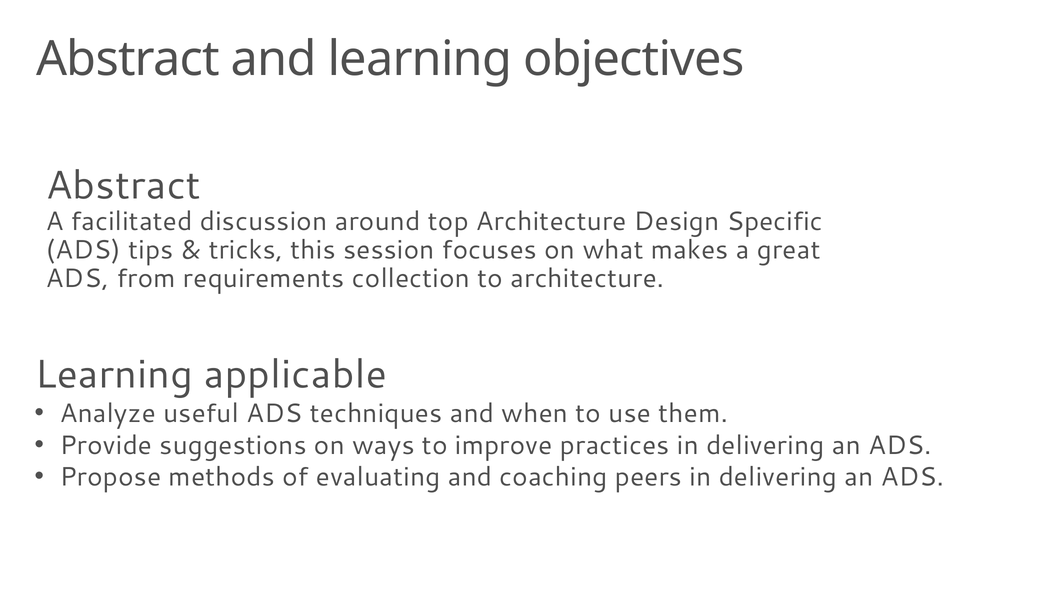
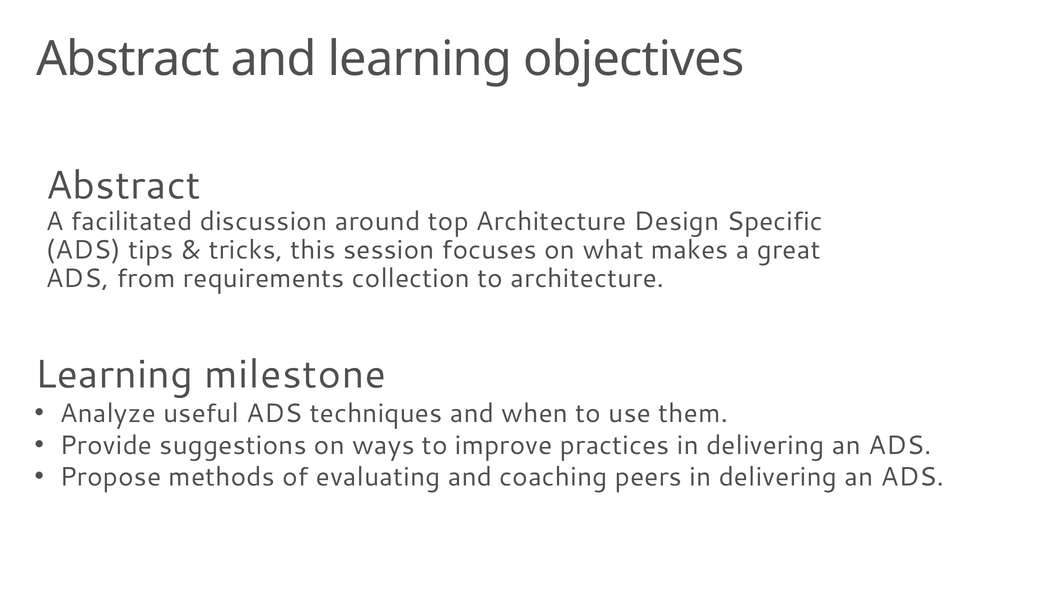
applicable: applicable -> milestone (295, 375)
